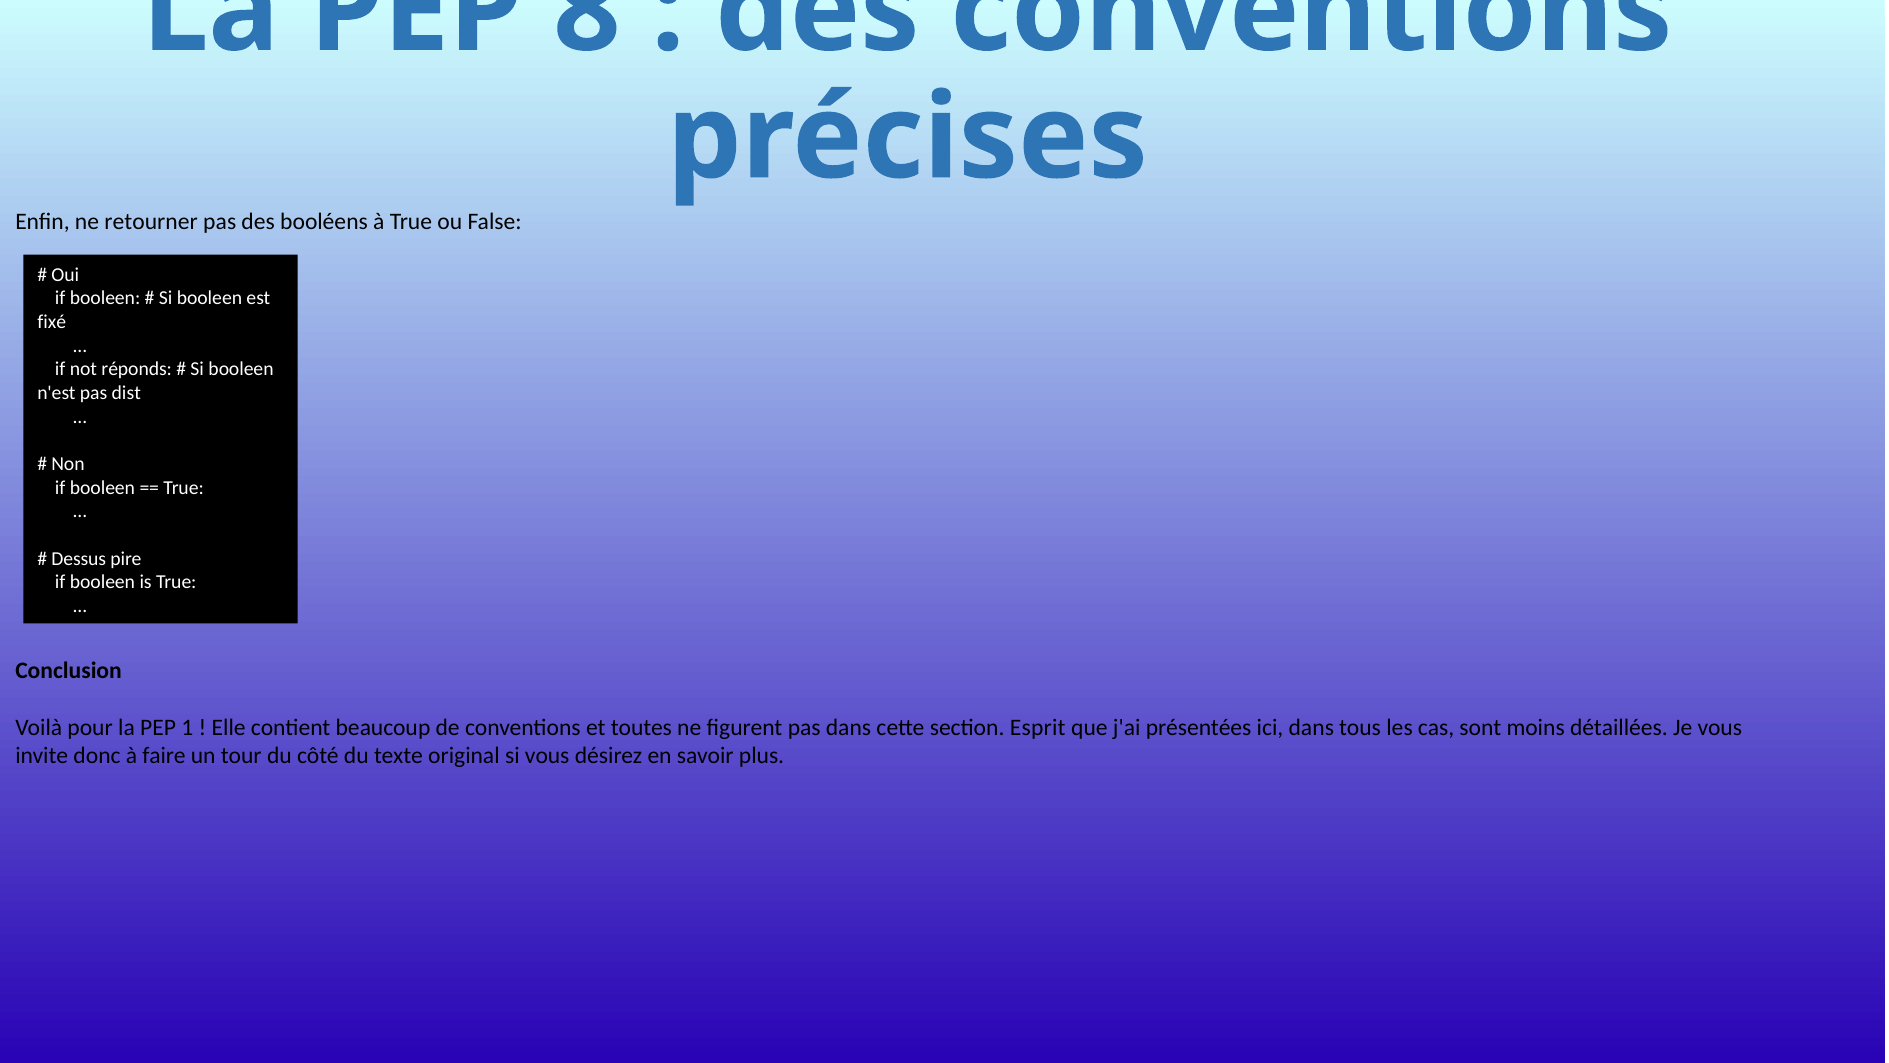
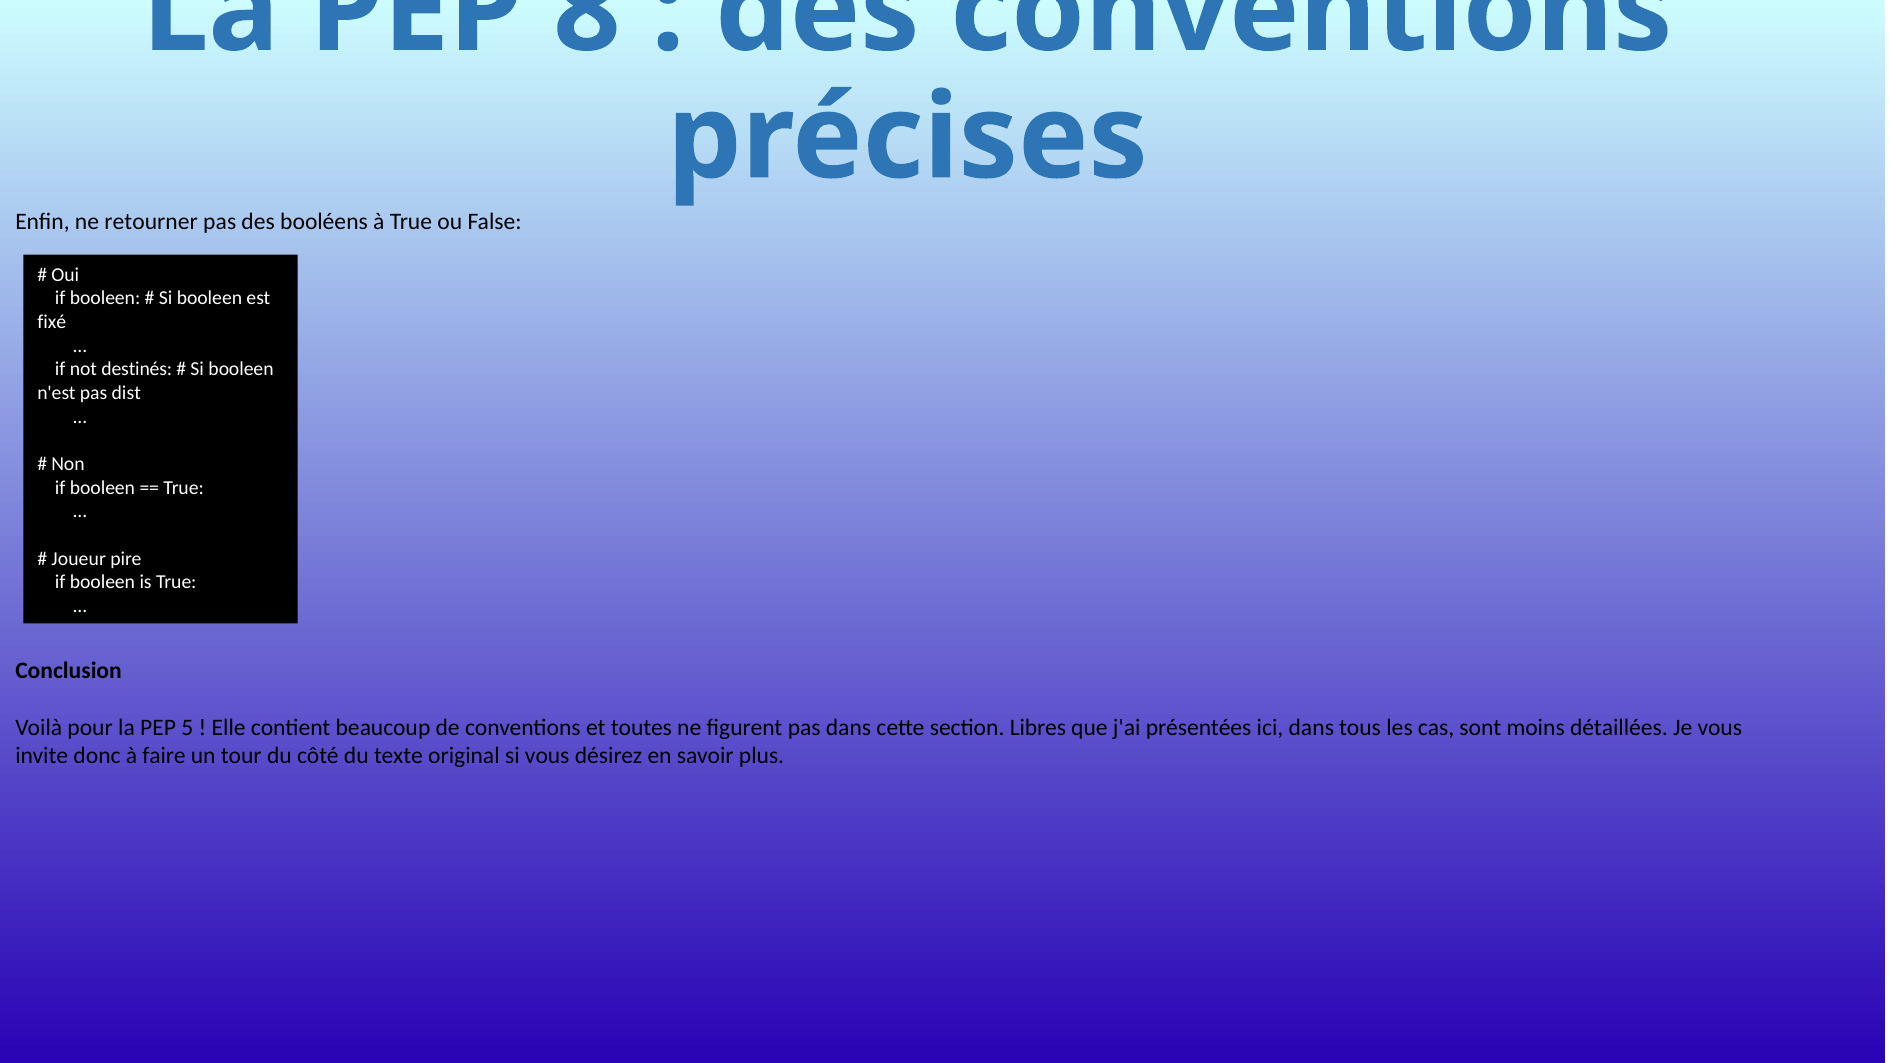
réponds: réponds -> destinés (137, 369)
Dessus: Dessus -> Joueur (79, 558)
1: 1 -> 5 (187, 727)
Esprit: Esprit -> Libres (1038, 727)
